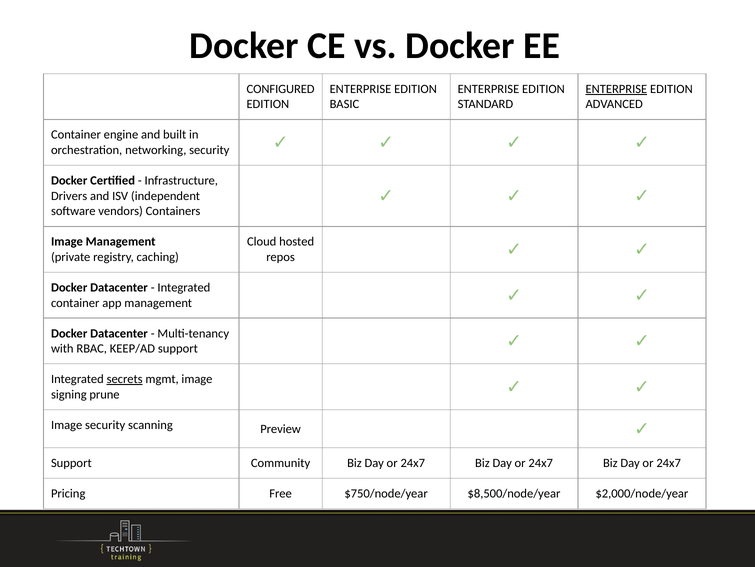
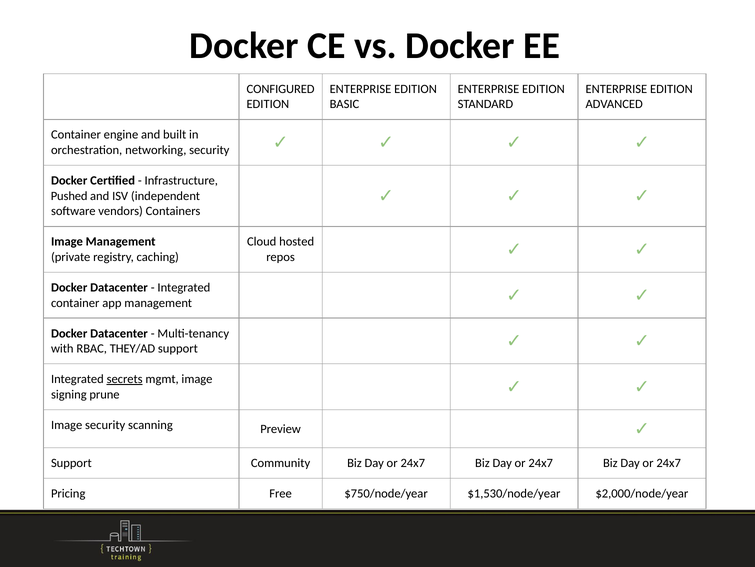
ENTERPRISE underline: present -> none (616, 89)
Drivers: Drivers -> Pushed (69, 196)
KEEP/AD: KEEP/AD -> THEY/AD (132, 348)
$8,500/node/year: $8,500/node/year -> $1,530/node/year (514, 493)
